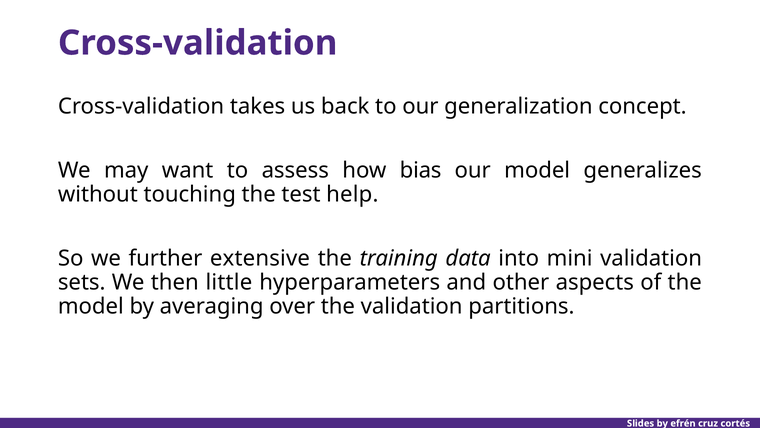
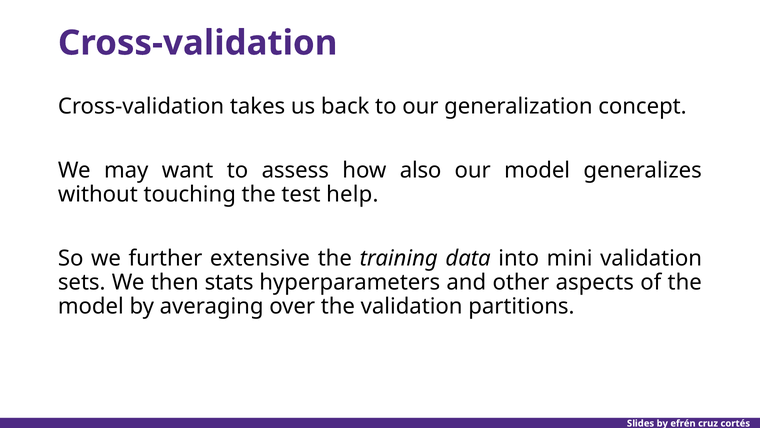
bias: bias -> also (421, 170)
little: little -> stats (229, 282)
